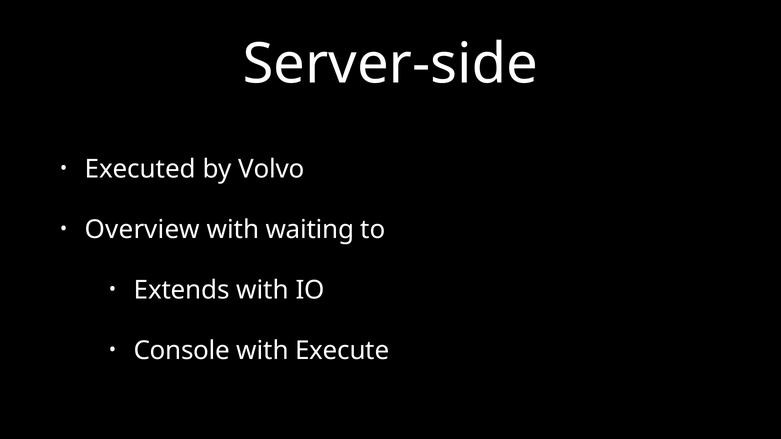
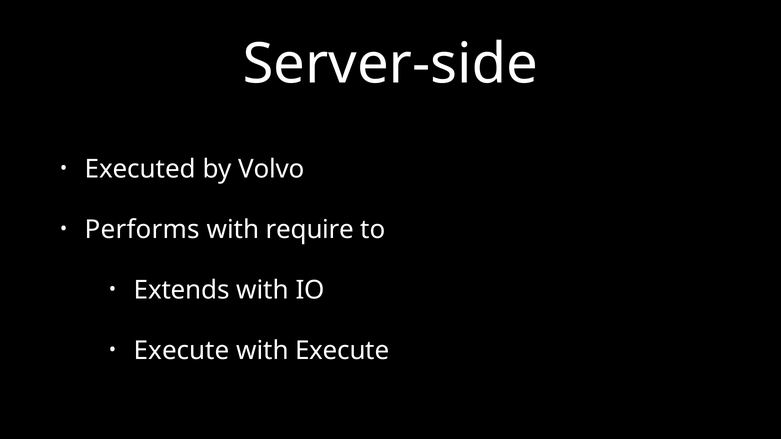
Overview: Overview -> Performs (142, 230)
waiting: waiting -> require (310, 230)
Console: Console -> Execute (182, 351)
